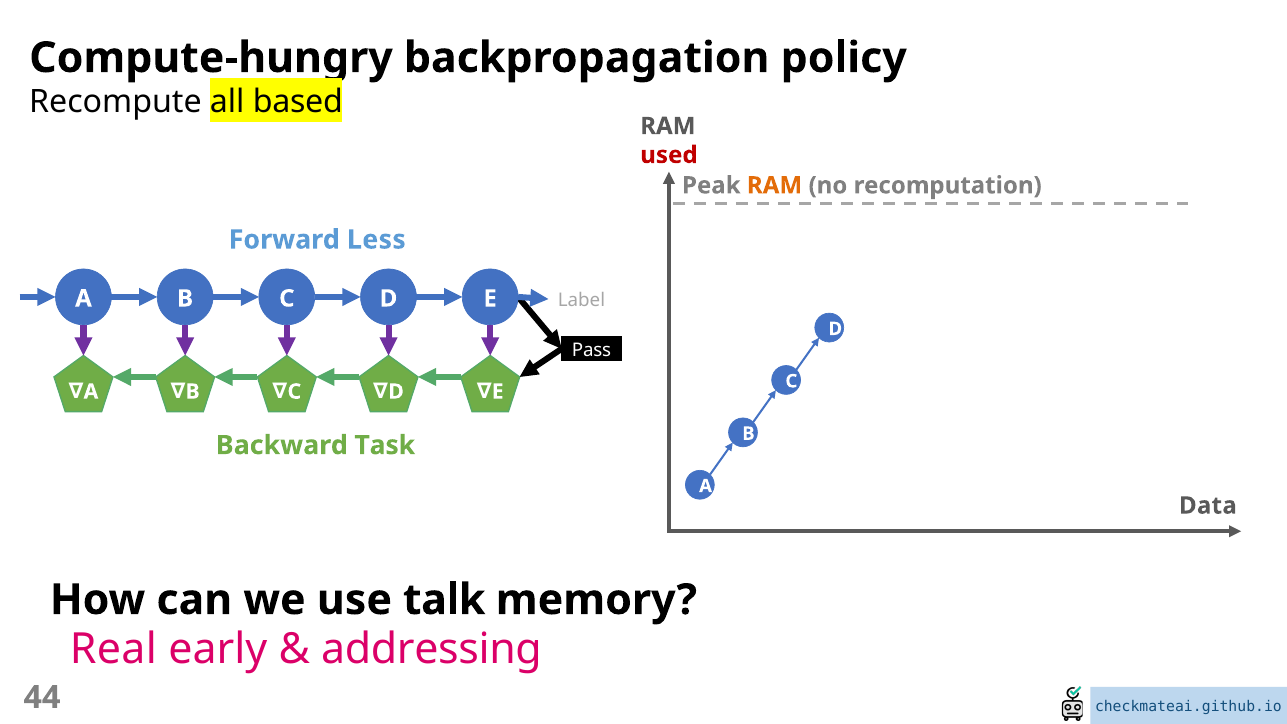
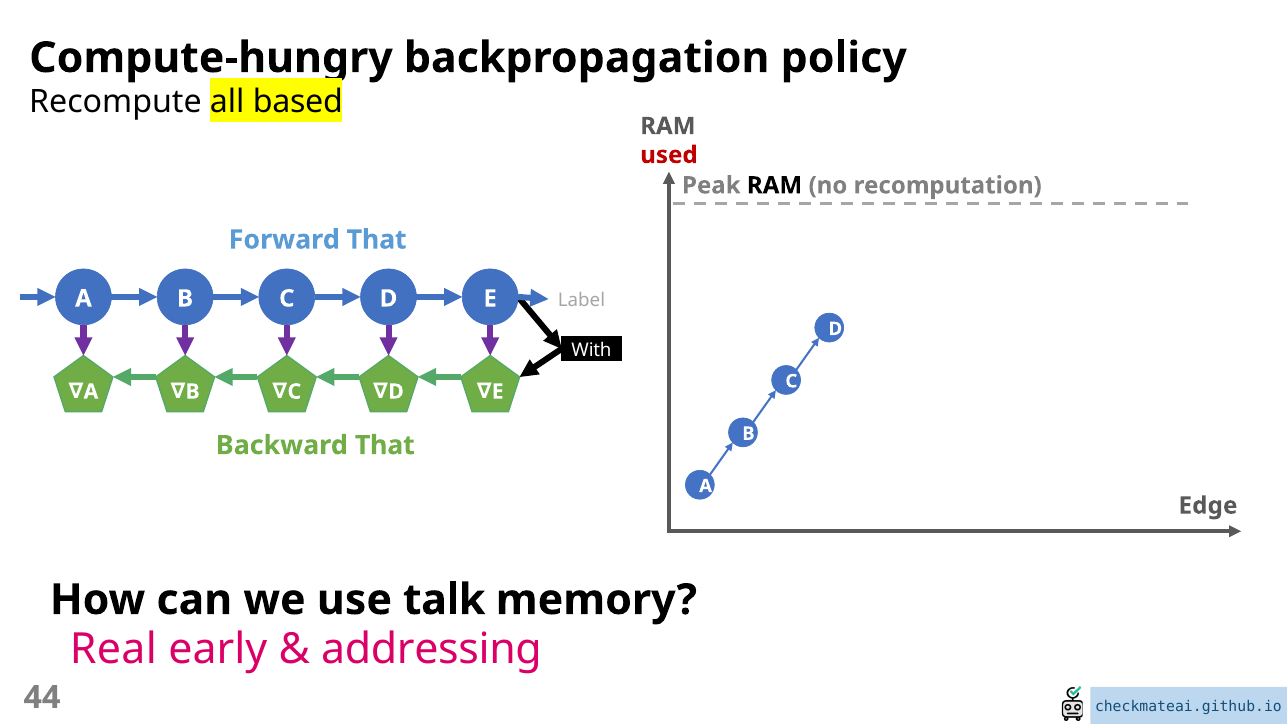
RAM colour: orange -> black (775, 185)
Forward Less: Less -> That (377, 240)
Pass: Pass -> With (592, 350)
Backward Task: Task -> That (385, 445)
Data: Data -> Edge (1208, 506)
